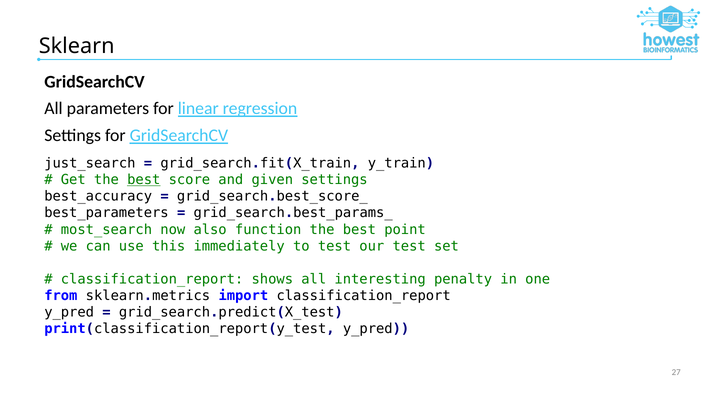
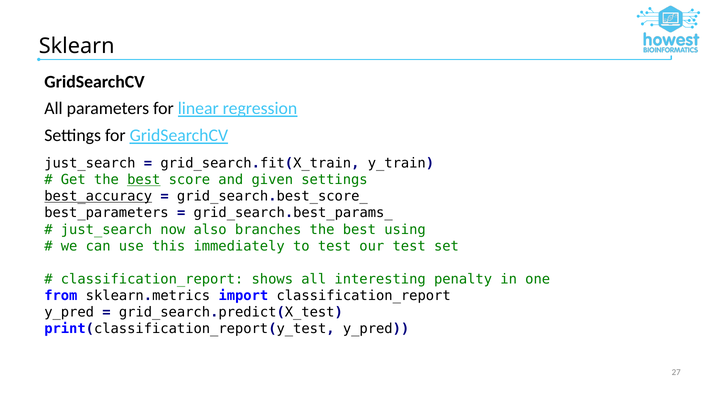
best_accuracy underline: none -> present (98, 197)
most_search: most_search -> just_search (106, 230)
function: function -> branches (268, 230)
point: point -> using (405, 230)
